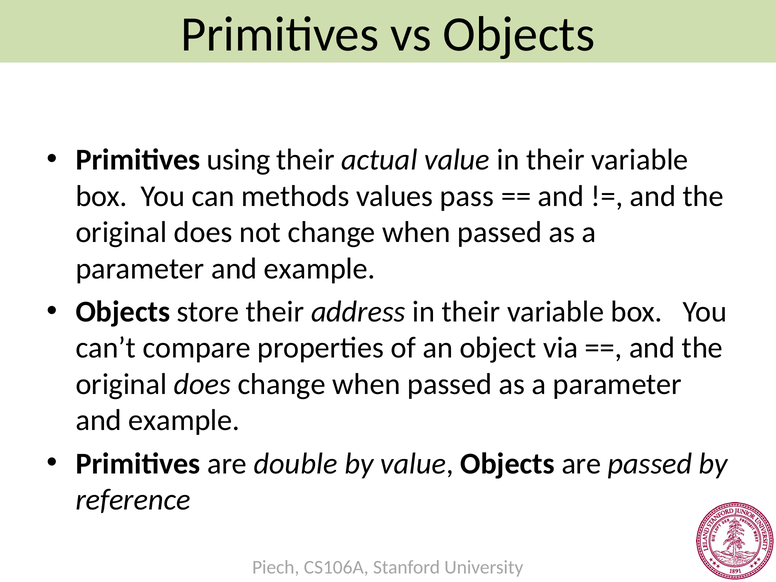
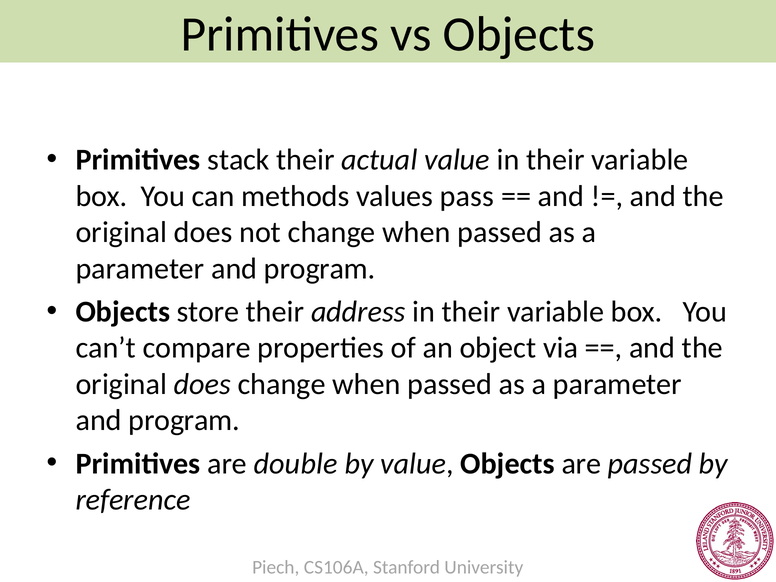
using: using -> stack (239, 160)
example: example -> program (320, 269)
example: example -> program (184, 420)
